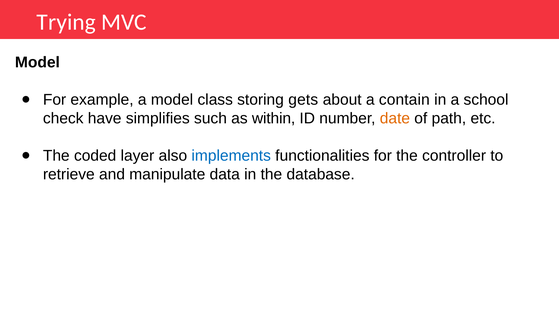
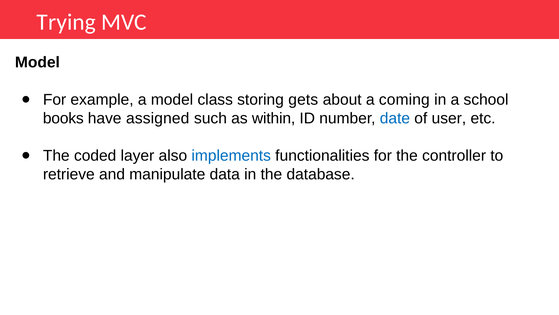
contain: contain -> coming (404, 99)
check: check -> books (63, 118)
simplifies: simplifies -> assigned (158, 118)
date colour: orange -> blue (395, 118)
path: path -> user (449, 118)
